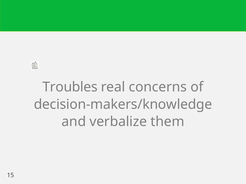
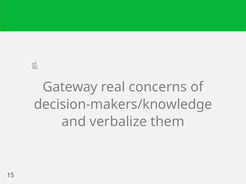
Troubles: Troubles -> Gateway (70, 87)
